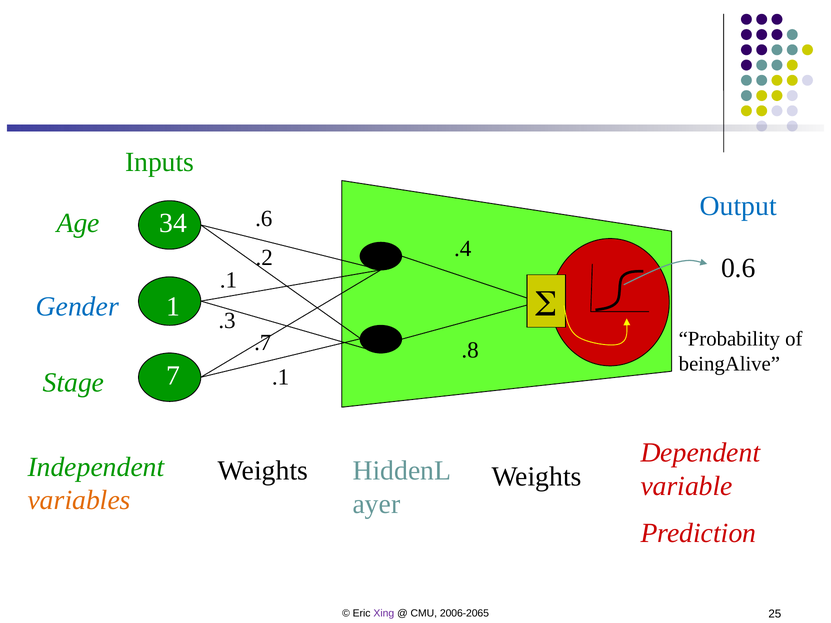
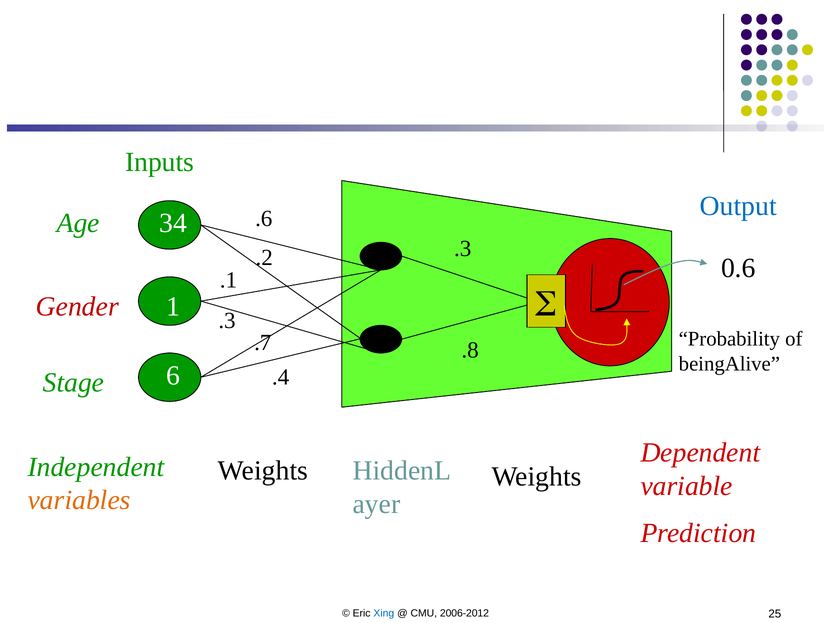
.4: .4 -> .3 (463, 249)
Gender colour: blue -> red (77, 307)
.1: .1 -> .4 (281, 377)
7: 7 -> 6 (173, 376)
Xing colour: purple -> blue (384, 614)
2006-2065: 2006-2065 -> 2006-2012 (464, 614)
